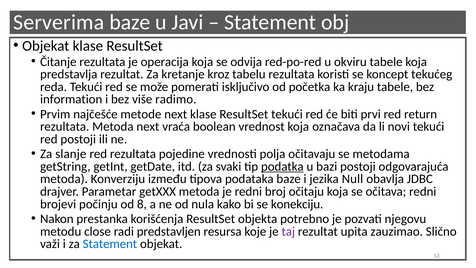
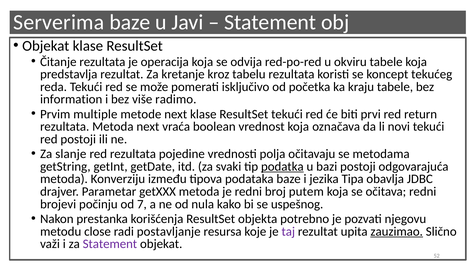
najčešće: najčešće -> multiple (95, 114)
Null: Null -> Tipa (353, 179)
očitaju: očitaju -> putem (306, 191)
8: 8 -> 7 (142, 204)
konekciju: konekciju -> uspešnog (297, 204)
predstavljen: predstavljen -> postavljanje (169, 231)
zauzimao underline: none -> present (397, 231)
Statement colour: blue -> purple (110, 244)
